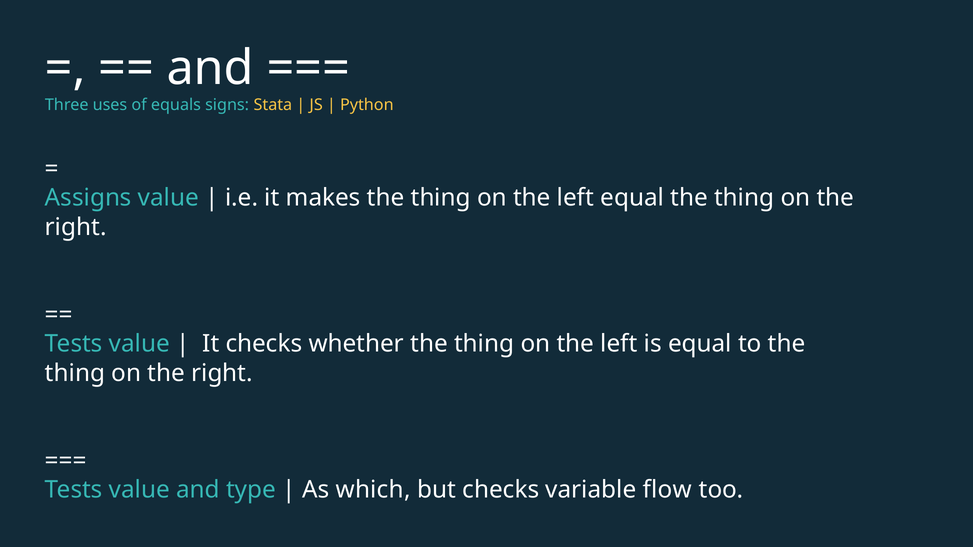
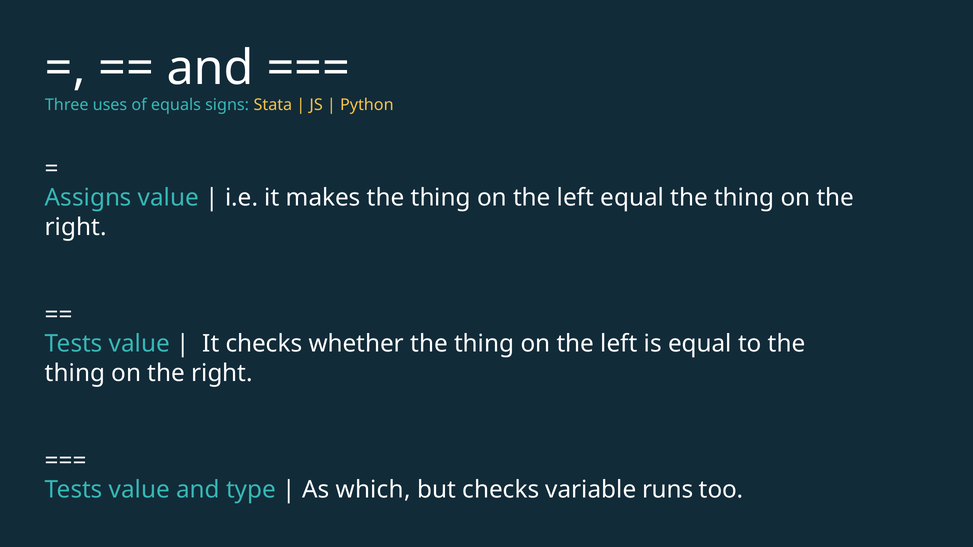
flow: flow -> runs (668, 490)
